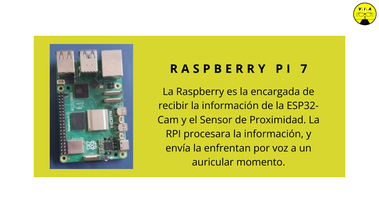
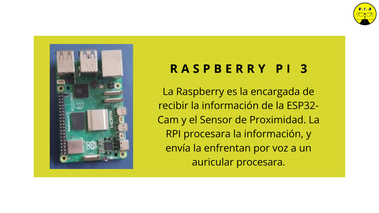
7: 7 -> 3 (304, 69)
auricular momento: momento -> procesara (261, 162)
